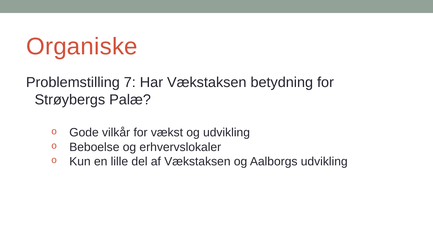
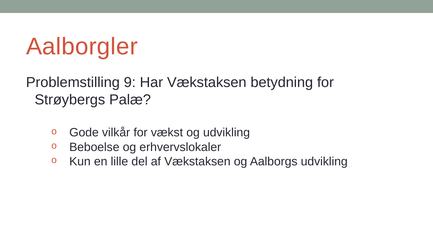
Organiske: Organiske -> Aalborgler (82, 47)
7: 7 -> 9 (130, 83)
